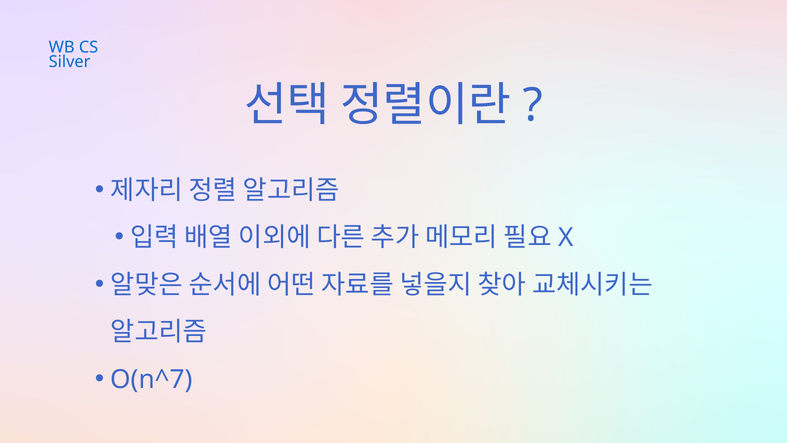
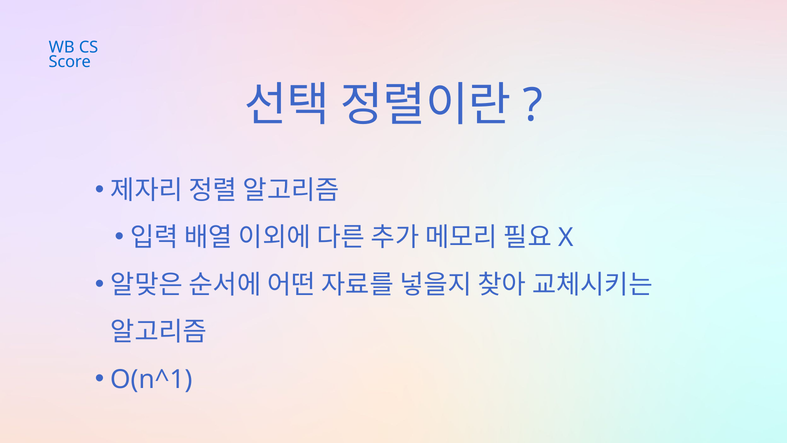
Silver: Silver -> Score (70, 62)
O(n^7: O(n^7 -> O(n^1 (152, 379)
